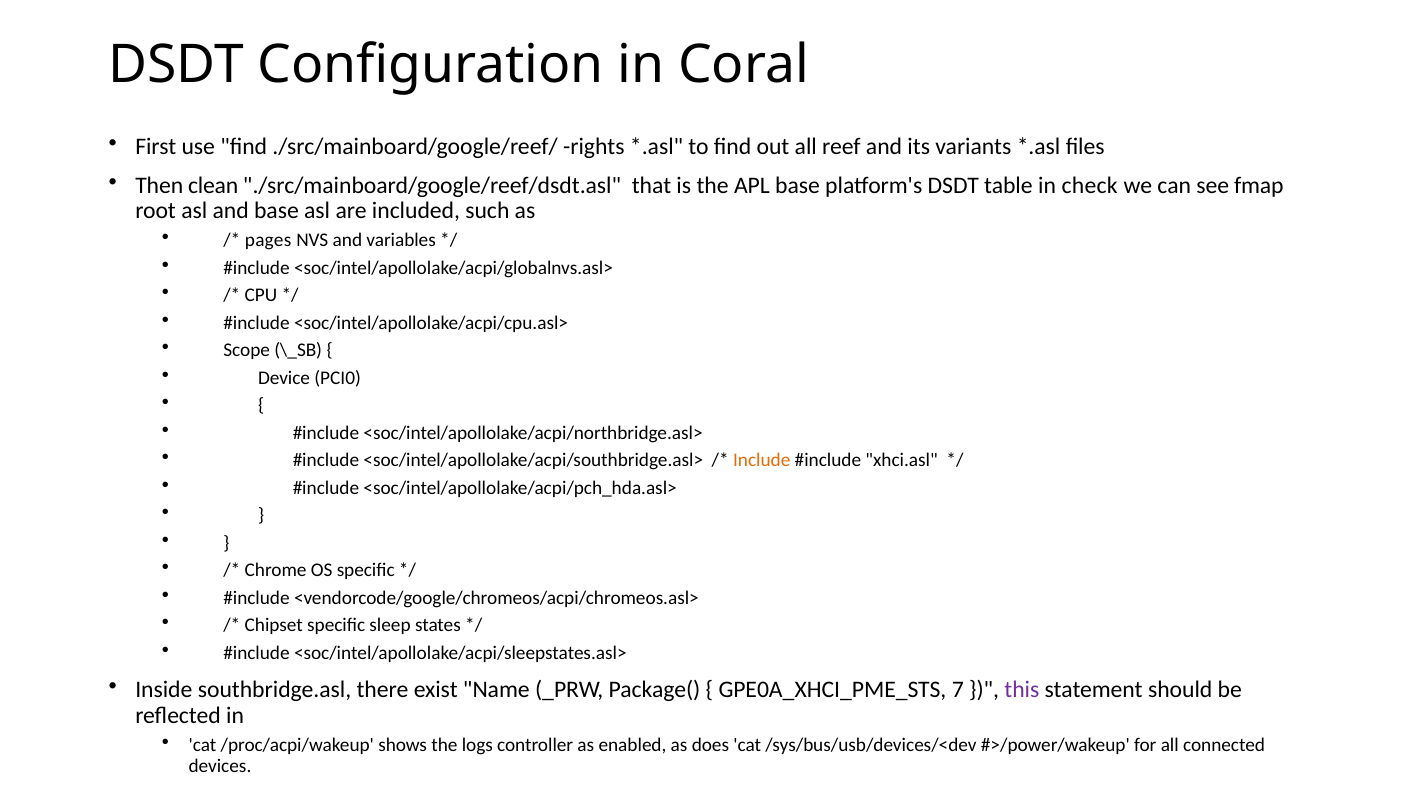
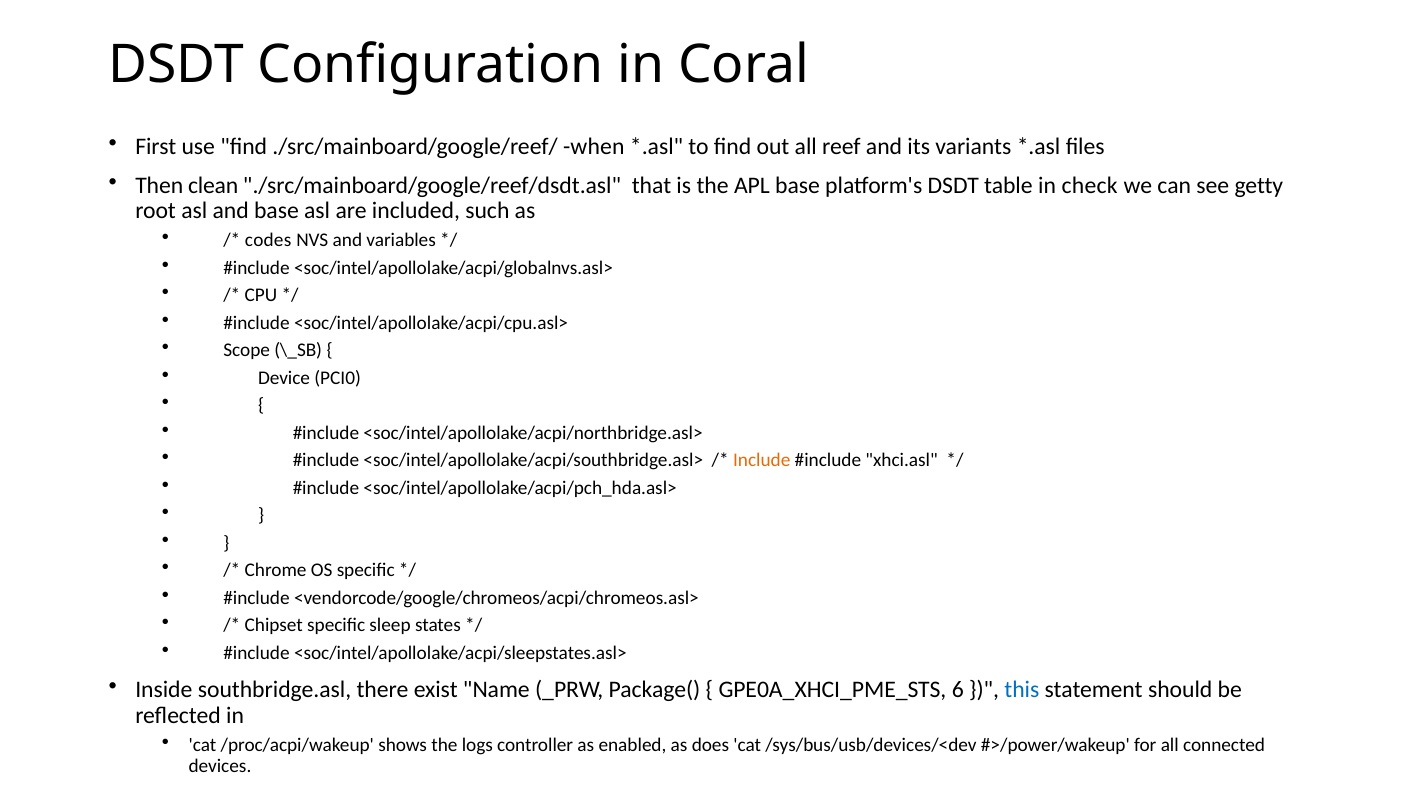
rights: rights -> when (594, 147)
fmap: fmap -> getty (1259, 186)
pages: pages -> codes (268, 240)
7: 7 -> 6 (958, 690)
this colour: purple -> blue (1022, 690)
